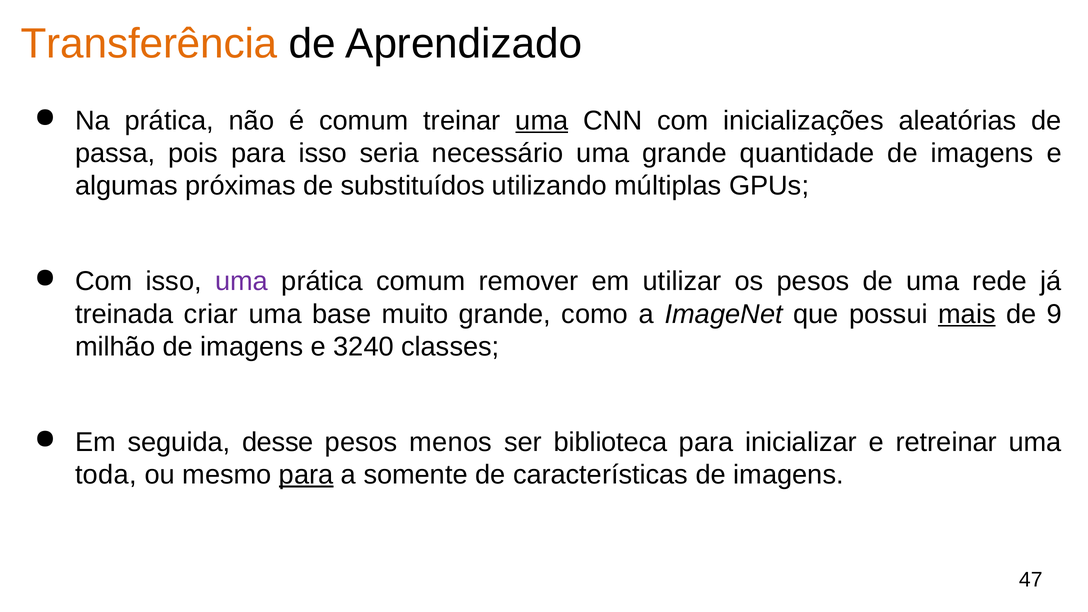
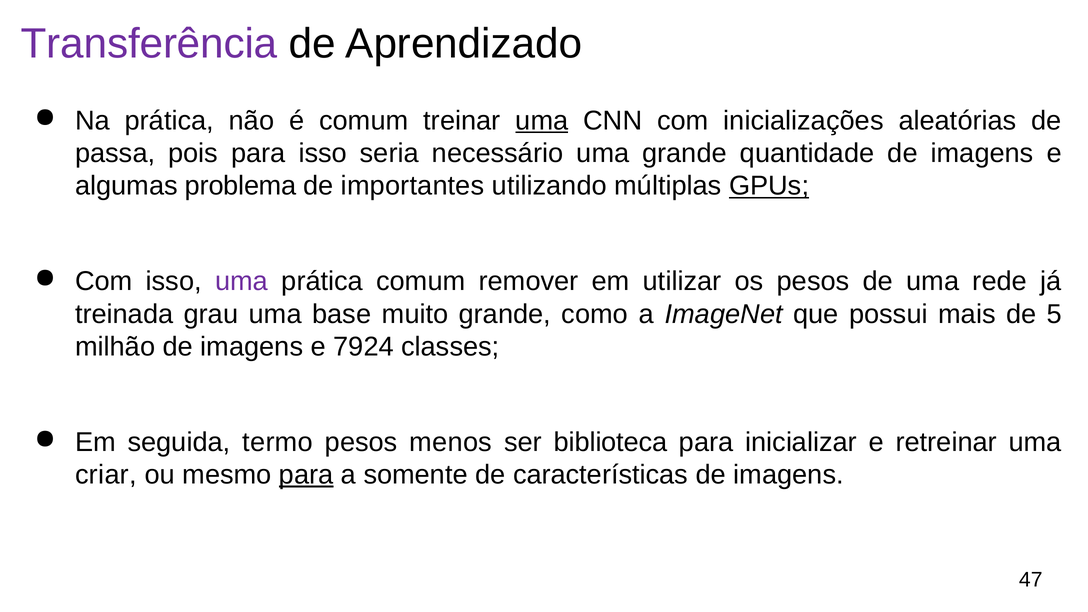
Transferência colour: orange -> purple (149, 44)
próximas: próximas -> problema (241, 186)
substituídos: substituídos -> importantes (413, 186)
GPUs underline: none -> present (769, 186)
criar: criar -> grau (211, 314)
mais underline: present -> none (967, 314)
9: 9 -> 5 (1055, 314)
3240: 3240 -> 7924 (364, 347)
desse: desse -> termo (278, 442)
toda: toda -> criar (106, 475)
